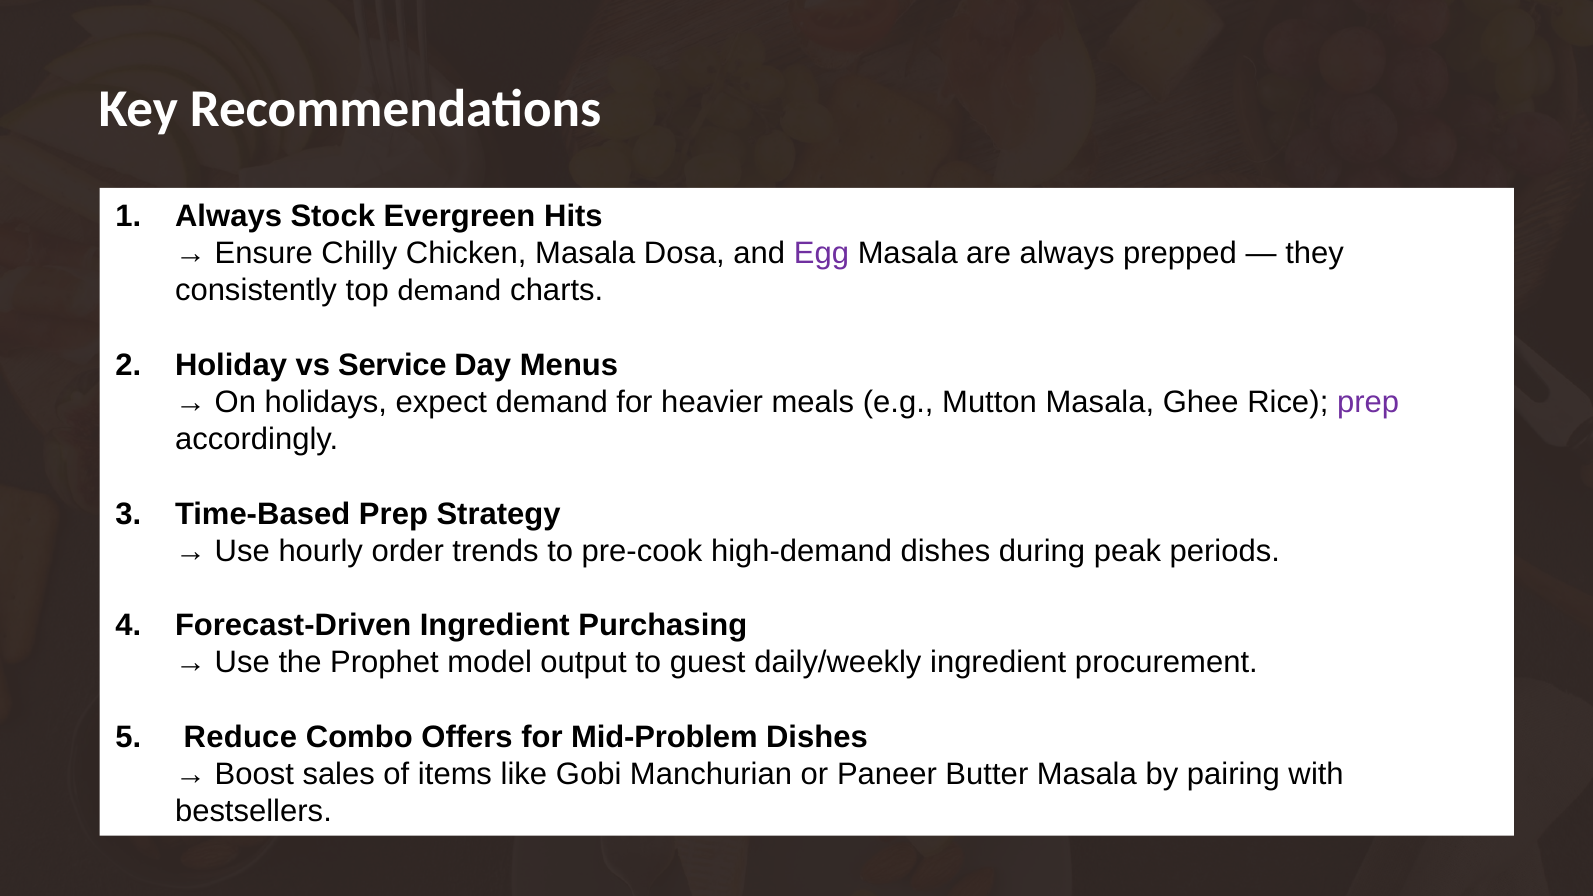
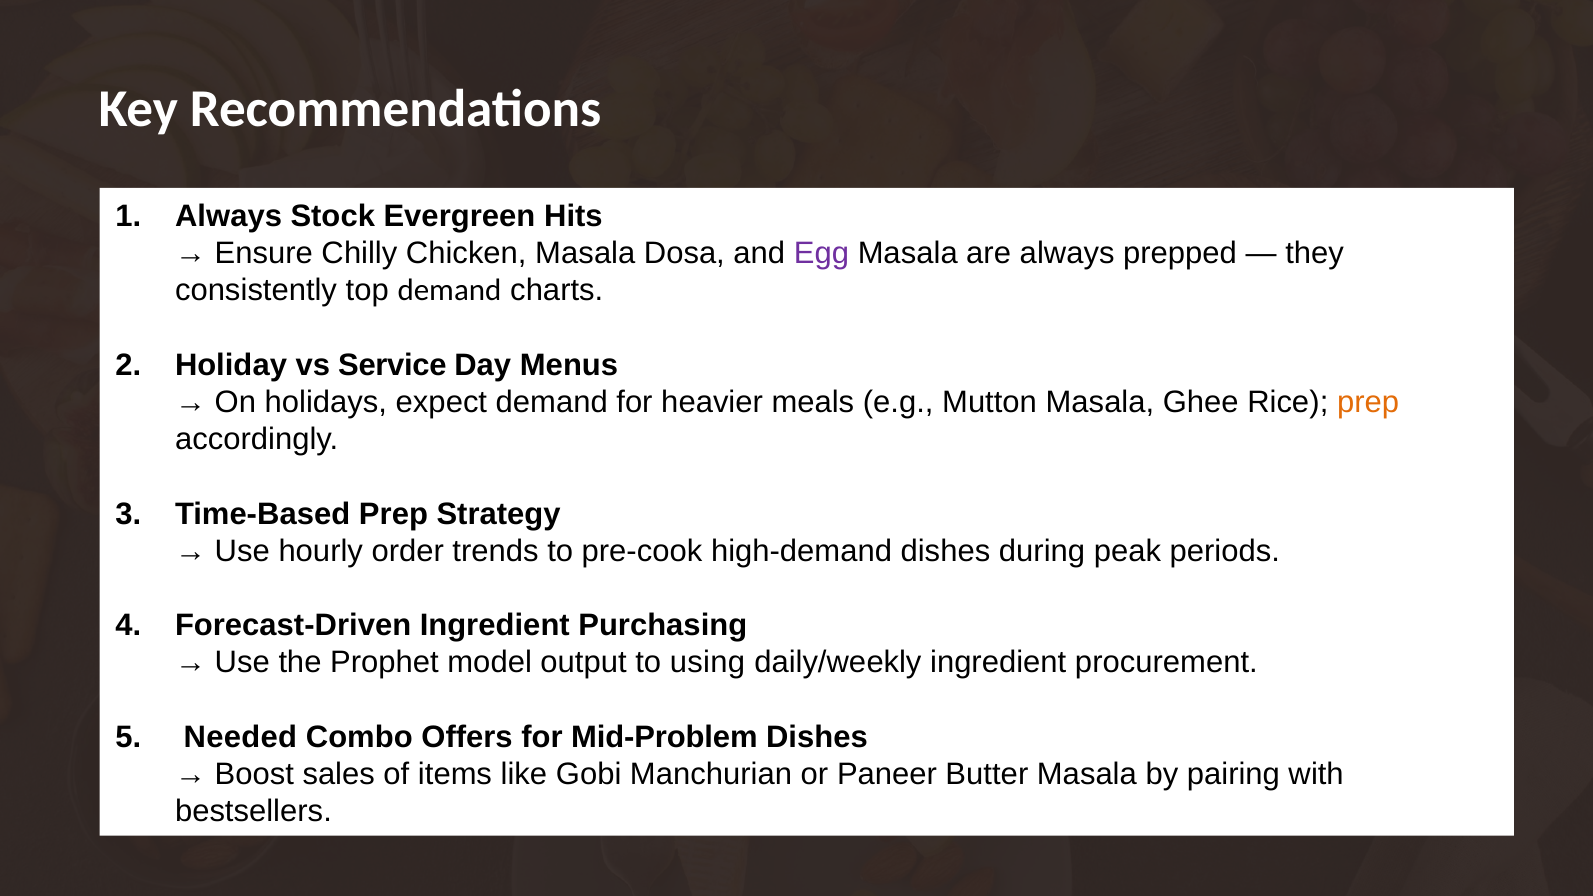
prep colour: purple -> orange (1368, 402)
guest: guest -> using (708, 663)
Reduce: Reduce -> Needed (240, 737)
